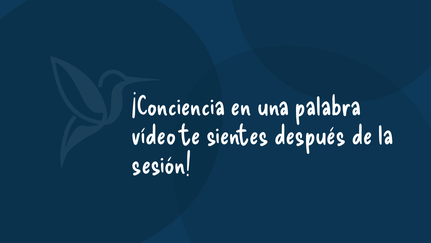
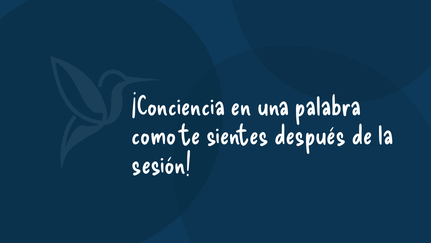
vídeo: vídeo -> como (154, 135)
